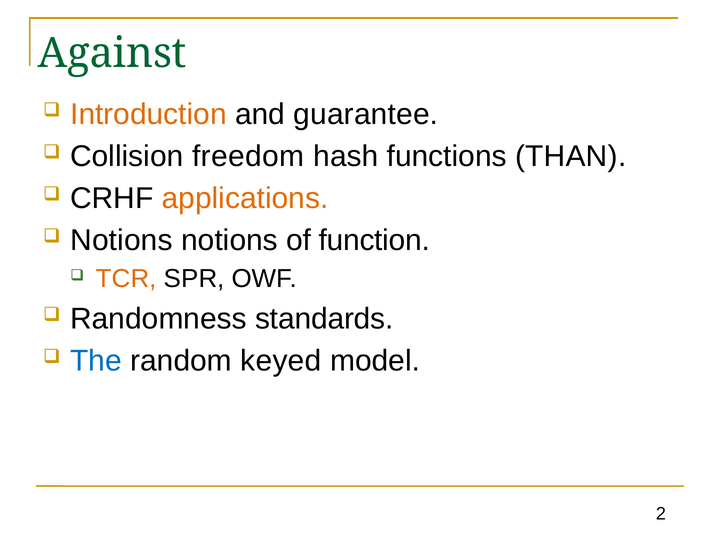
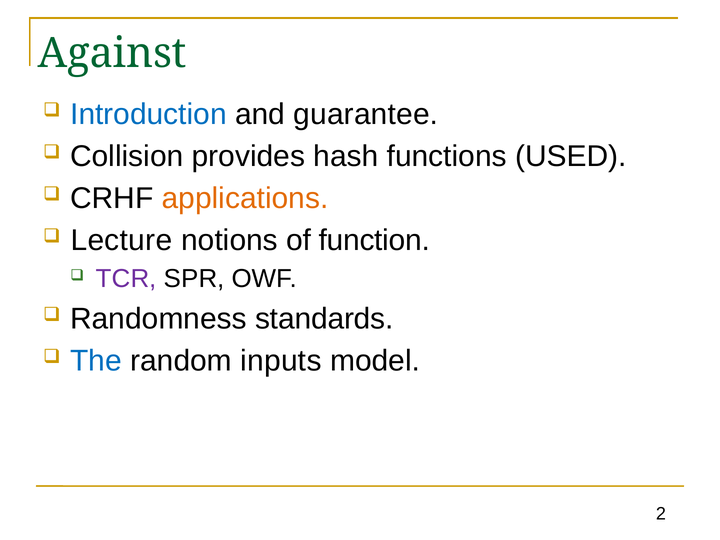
Introduction colour: orange -> blue (149, 114)
freedom: freedom -> provides (248, 156)
THAN: THAN -> USED (571, 156)
Notions: Notions -> Lecture (121, 240)
TCR colour: orange -> purple (126, 279)
keyed: keyed -> inputs (281, 361)
